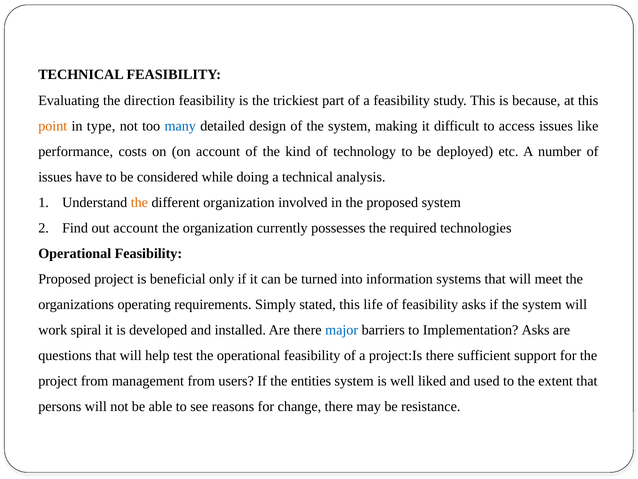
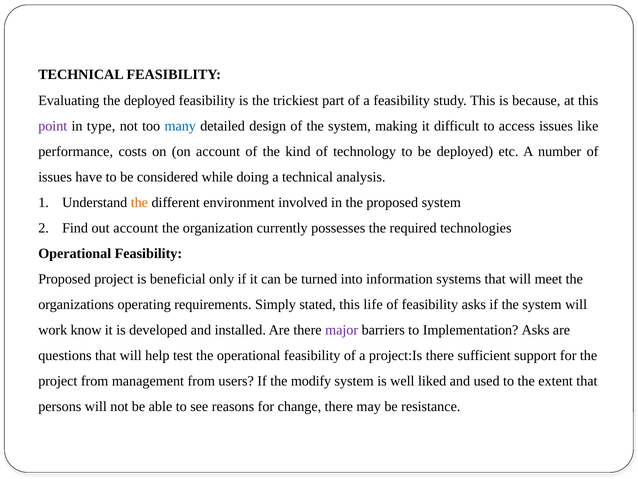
the direction: direction -> deployed (150, 100)
point colour: orange -> purple (53, 126)
different organization: organization -> environment (239, 202)
spiral: spiral -> know (86, 330)
major colour: blue -> purple (342, 330)
entities: entities -> modify (311, 381)
